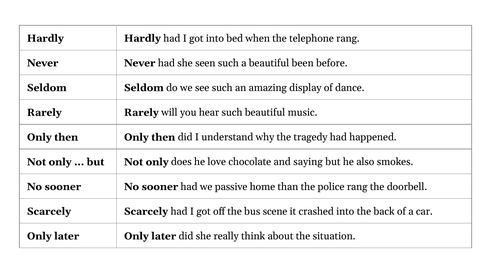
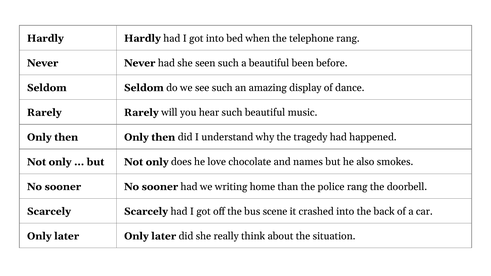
saying: saying -> names (308, 162)
passive: passive -> writing (231, 187)
